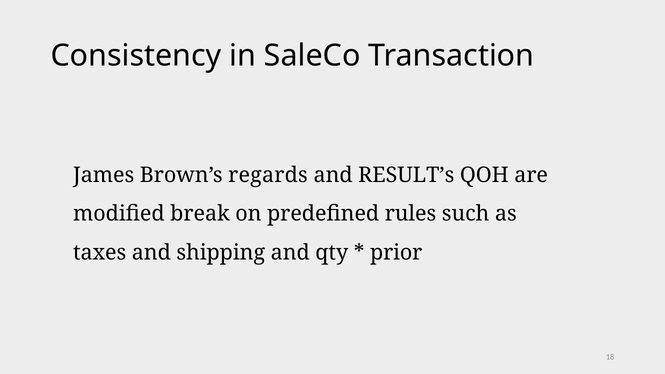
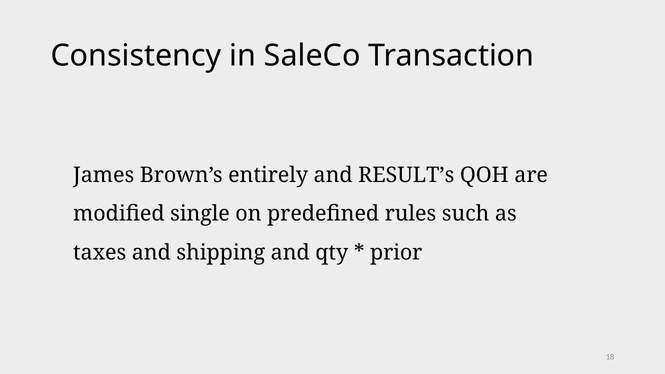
regards: regards -> entirely (268, 175)
break: break -> single (200, 214)
